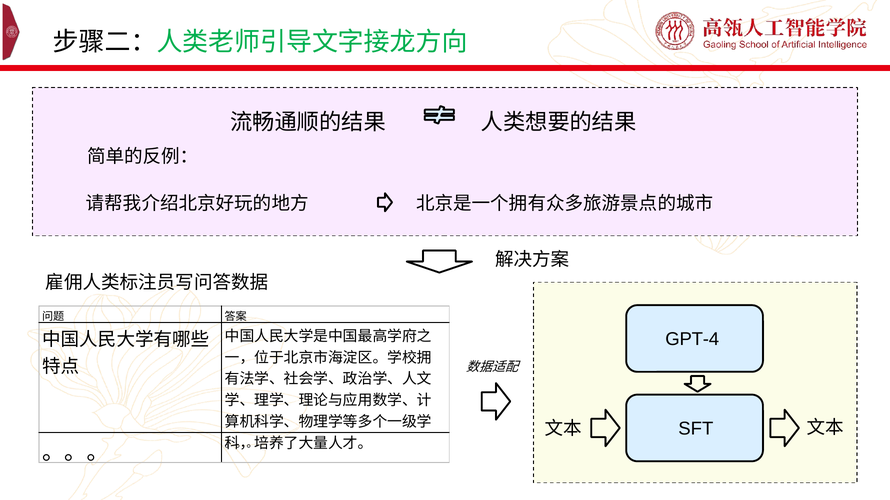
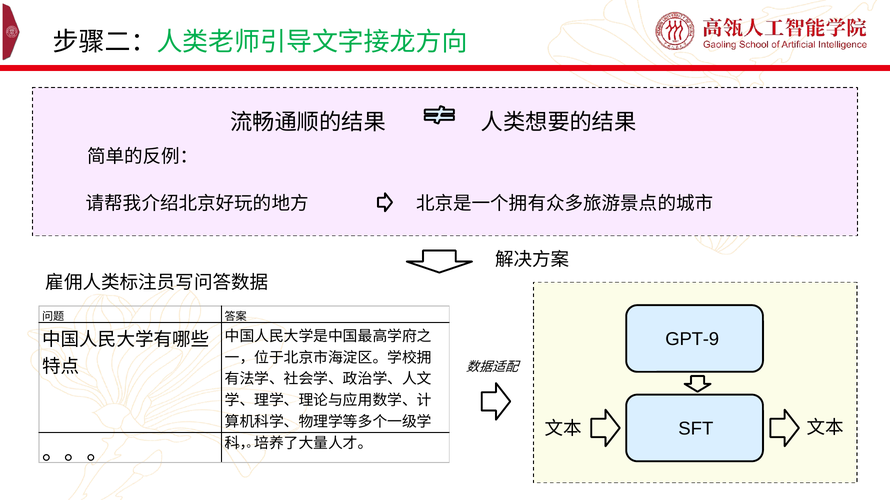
GPT-4: GPT-4 -> GPT-9 (692, 339)
